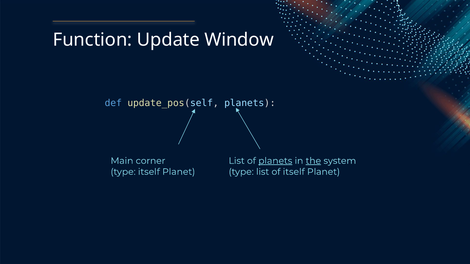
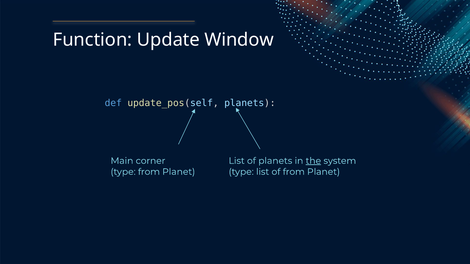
planets underline: present -> none (275, 161)
type itself: itself -> from (149, 172)
of itself: itself -> from (294, 172)
